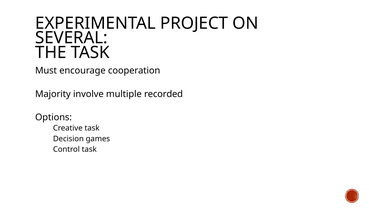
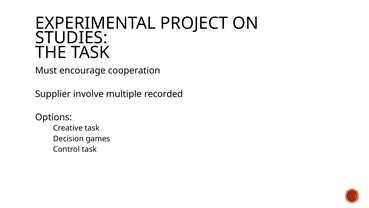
SEVERAL: SEVERAL -> STUDIES (71, 38)
Majority: Majority -> Supplier (53, 94)
